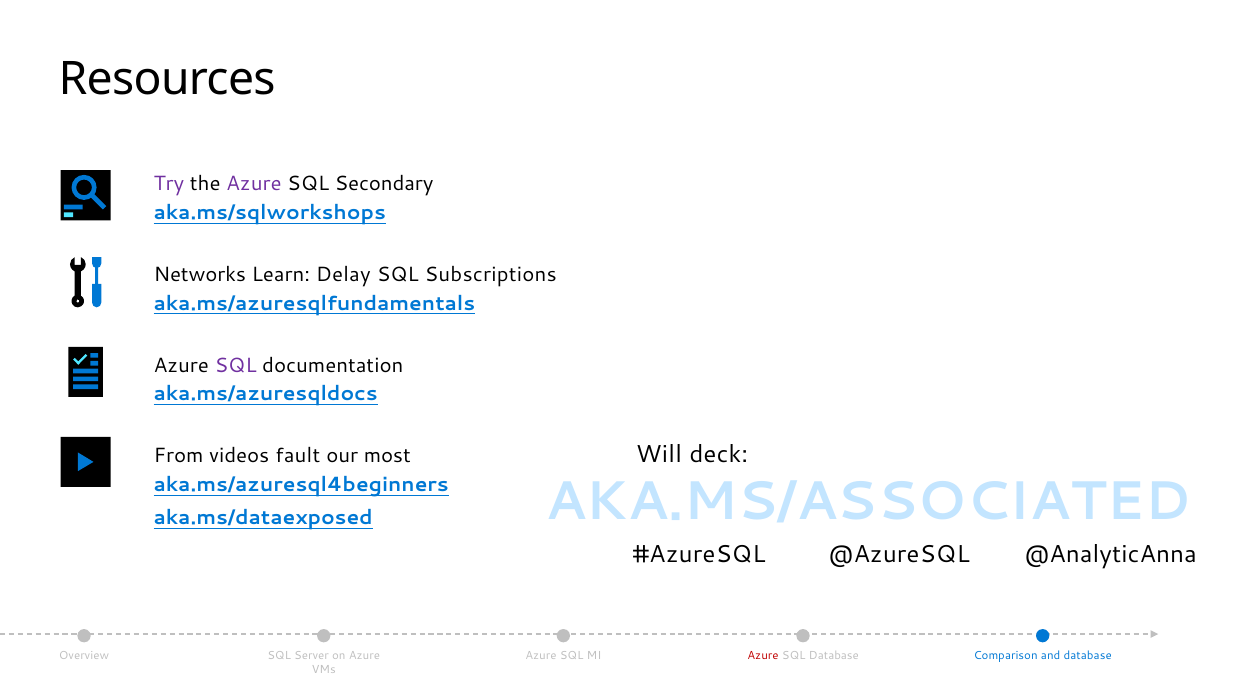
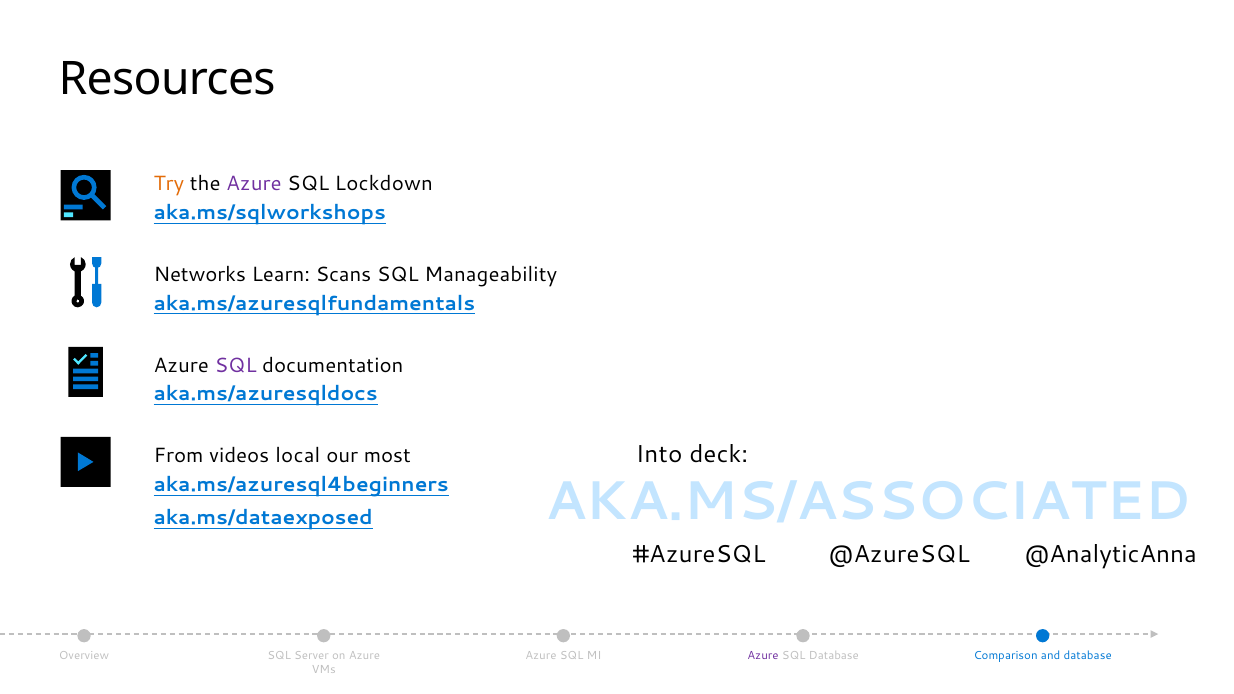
Try colour: purple -> orange (169, 184)
Secondary: Secondary -> Lockdown (384, 184)
Delay: Delay -> Scans (343, 275)
Subscriptions: Subscriptions -> Manageability (491, 275)
Will: Will -> Into (659, 455)
fault: fault -> local (298, 456)
Azure colour: red -> purple (763, 656)
